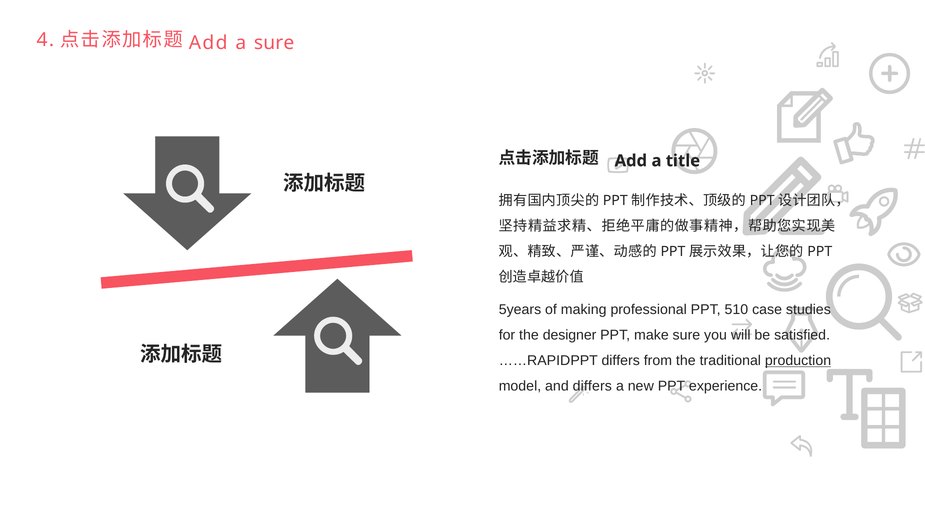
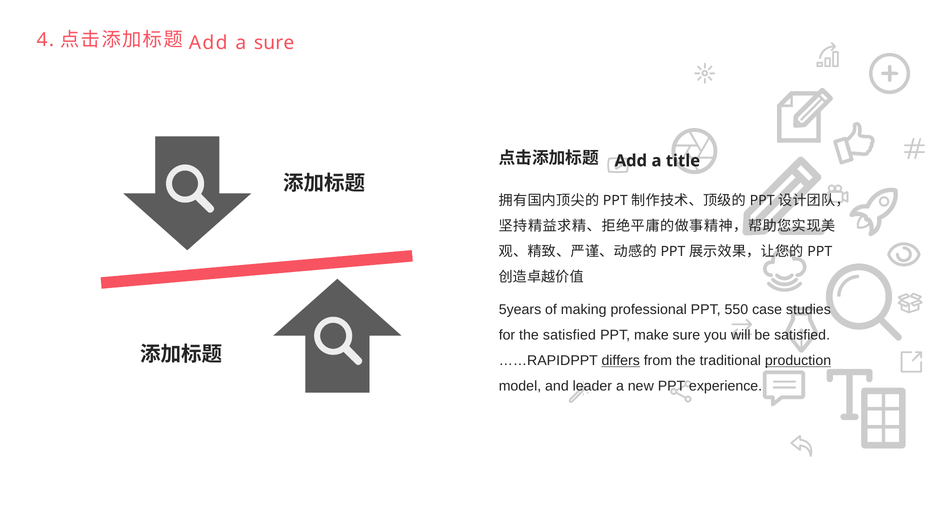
510: 510 -> 550 (736, 310)
the designer: designer -> satisfied (569, 335)
differs underline: none -> present (621, 361)
and differs: differs -> leader (592, 386)
